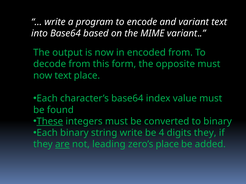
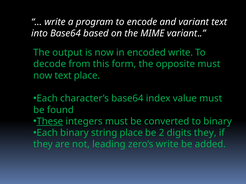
encoded from: from -> write (181, 53)
string write: write -> place (131, 133)
4: 4 -> 2 (161, 133)
are underline: present -> none (62, 145)
zero’s place: place -> write (167, 145)
